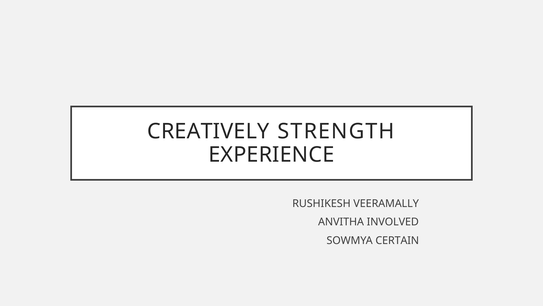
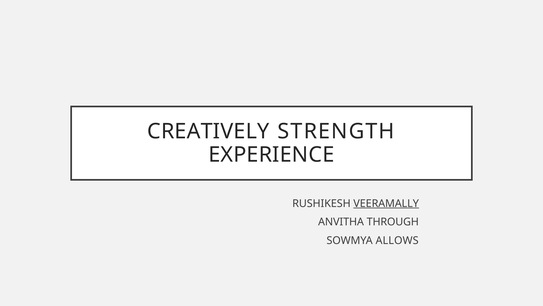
VEERAMALLY underline: none -> present (386, 203)
INVOLVED: INVOLVED -> THROUGH (393, 222)
CERTAIN: CERTAIN -> ALLOWS (397, 240)
